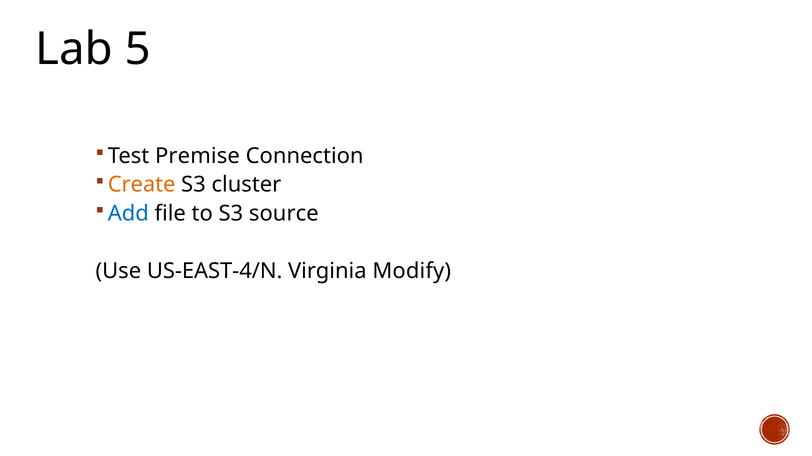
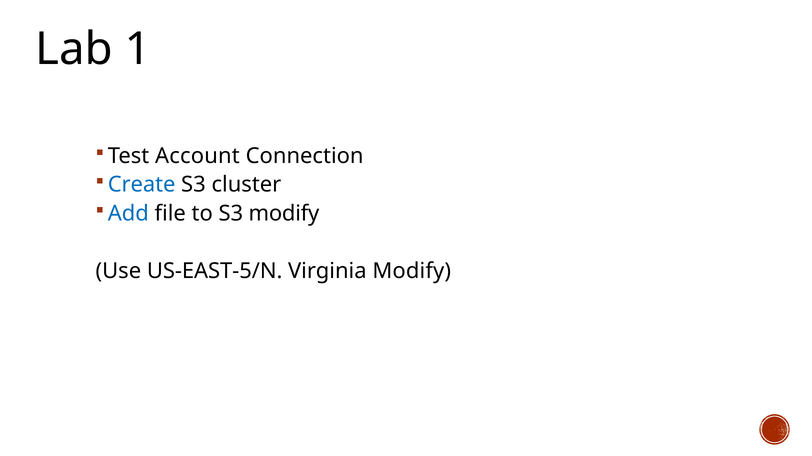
5: 5 -> 1 (138, 50)
Premise: Premise -> Account (197, 156)
Create colour: orange -> blue (142, 185)
S3 source: source -> modify (284, 214)
US-EAST-4/N: US-EAST-4/N -> US-EAST-5/N (215, 271)
